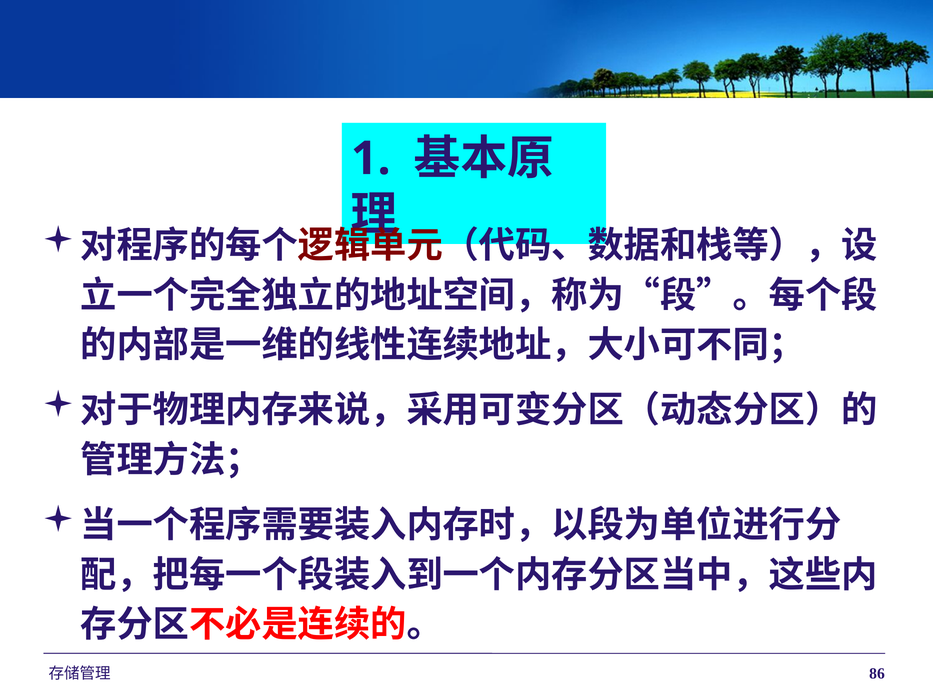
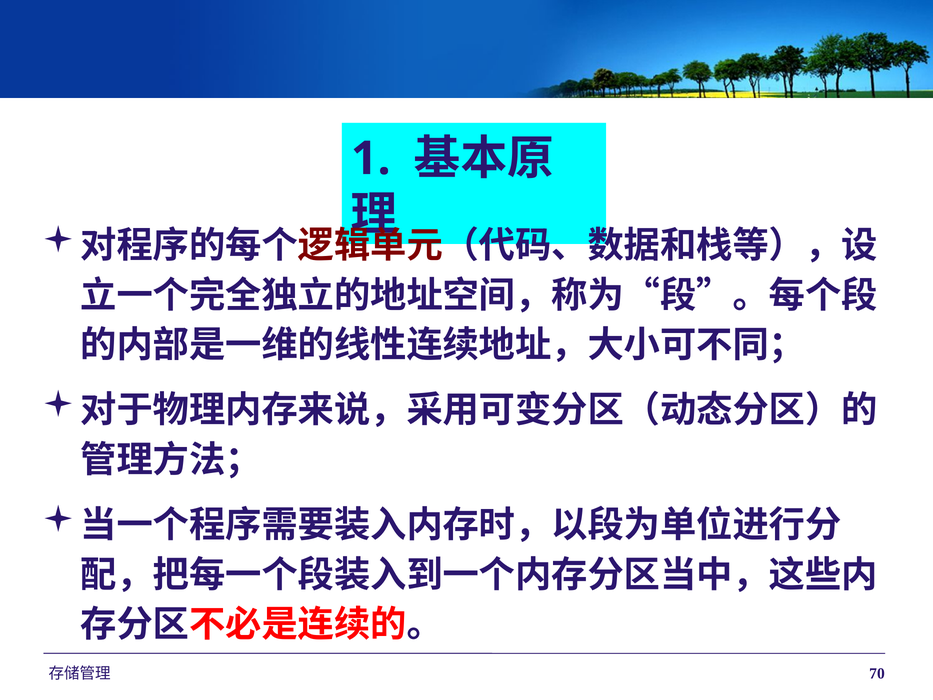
86: 86 -> 70 (877, 673)
